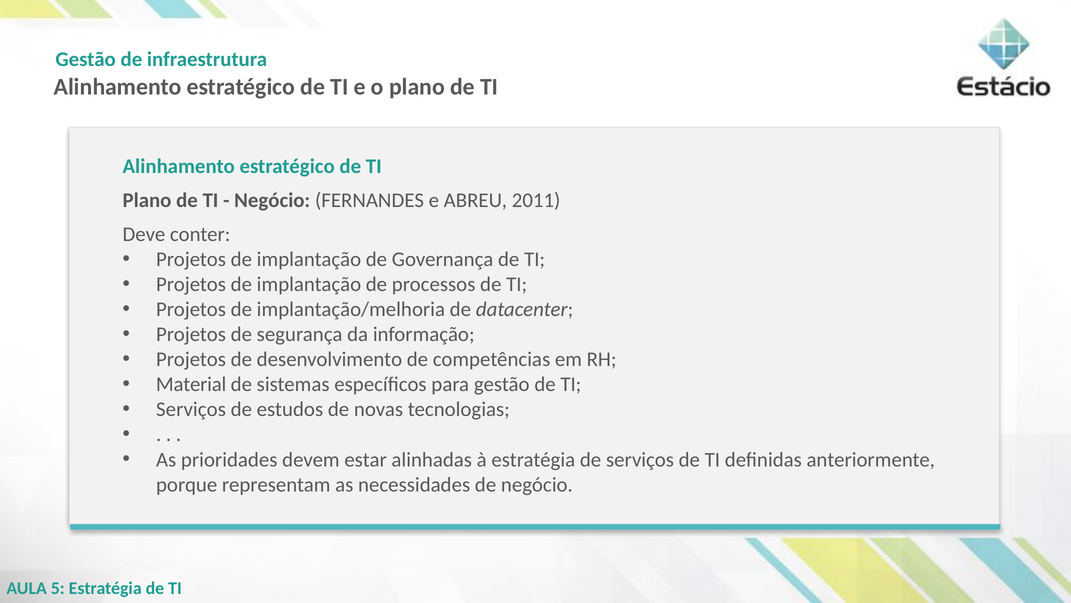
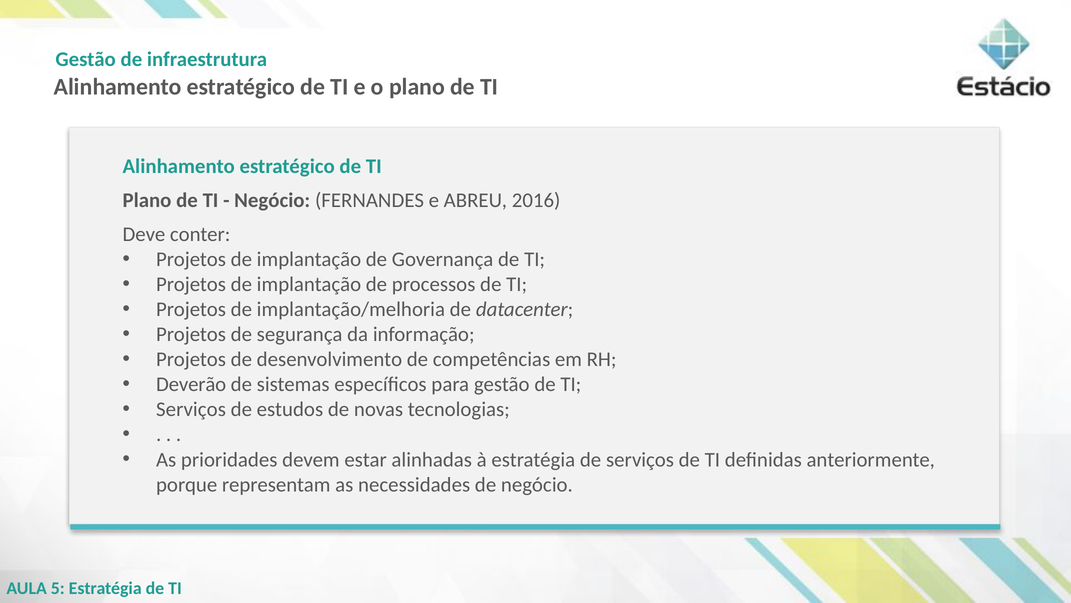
2011: 2011 -> 2016 (536, 200)
Material: Material -> Deverão (191, 384)
